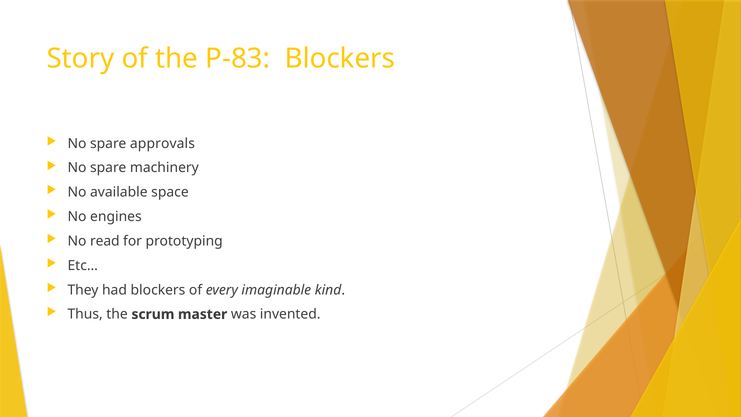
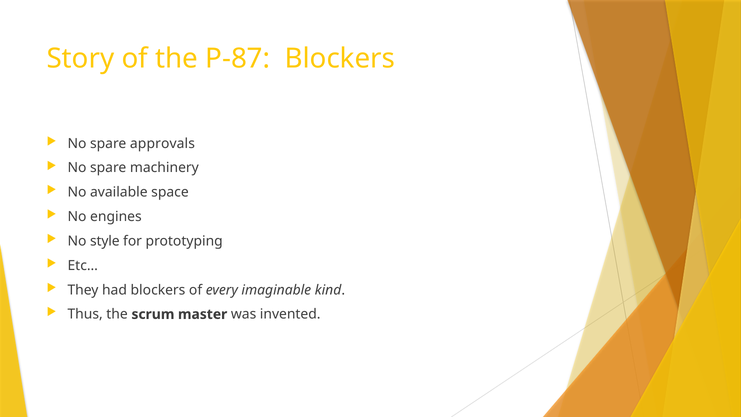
P-83: P-83 -> P-87 (238, 58)
read: read -> style (105, 241)
